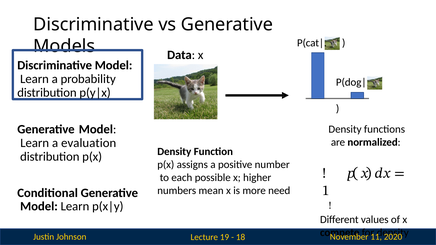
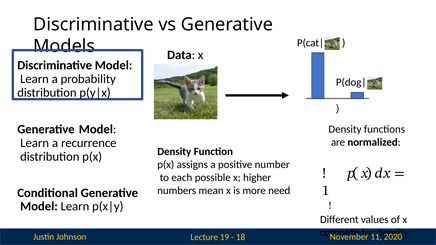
evaluation: evaluation -> recurrence (89, 143)
